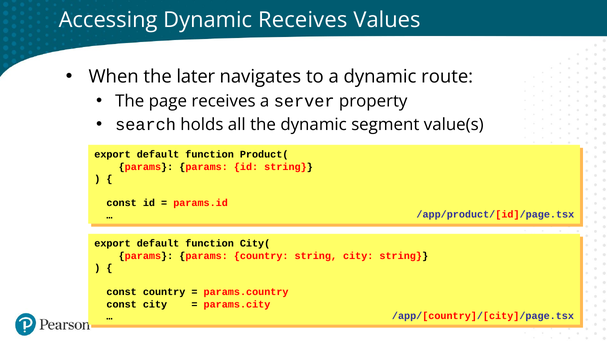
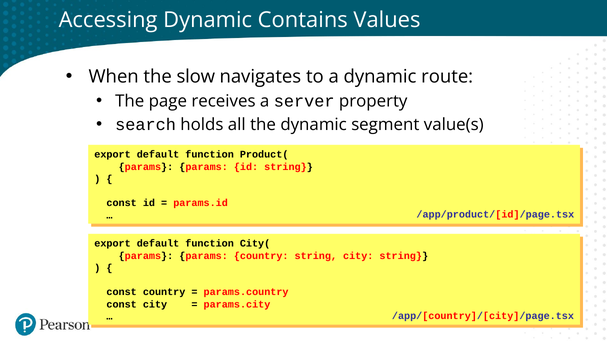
Dynamic Receives: Receives -> Contains (303, 20)
later: later -> slow (196, 77)
